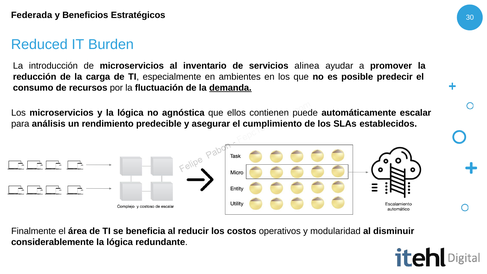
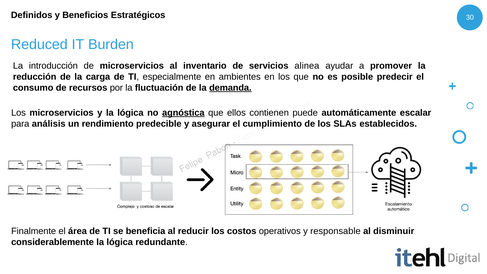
Federada: Federada -> Definidos (32, 15)
agnóstica underline: none -> present (183, 113)
modularidad: modularidad -> responsable (335, 231)
